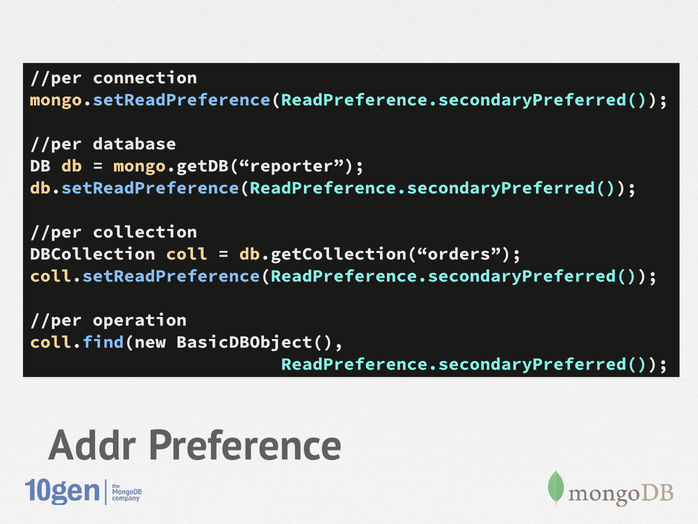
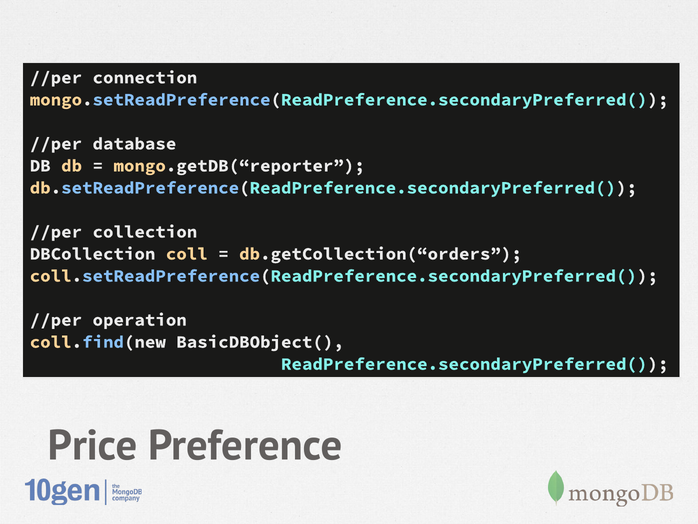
Addr: Addr -> Price (93, 445)
